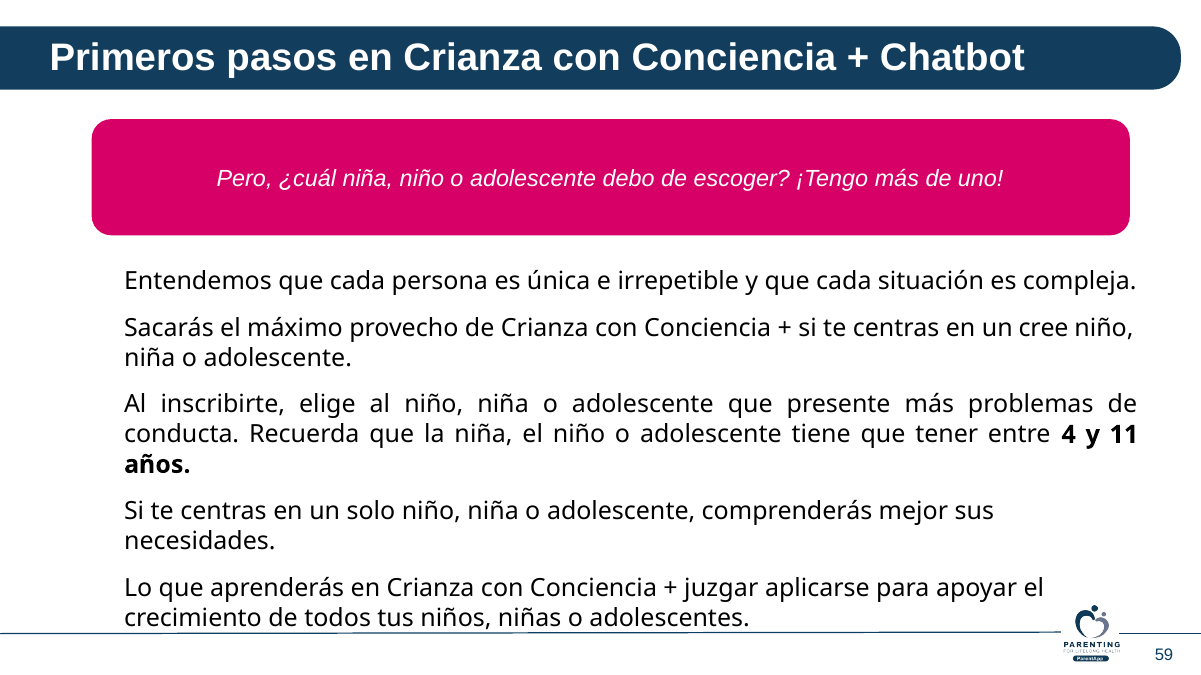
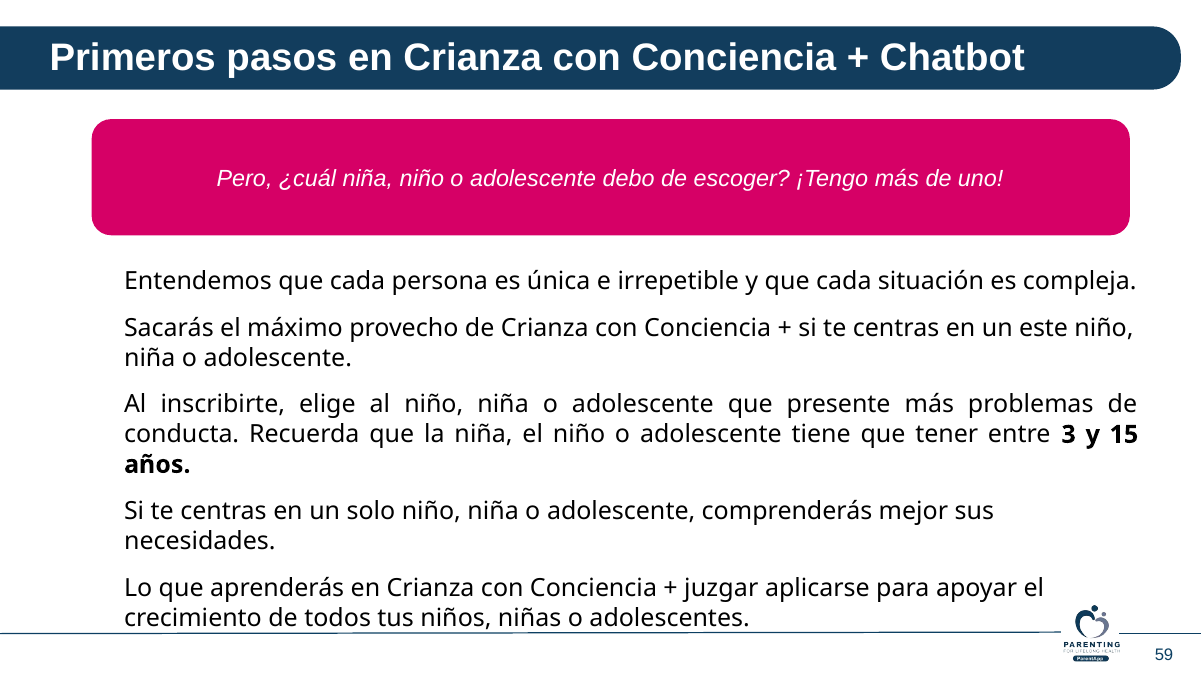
cree: cree -> este (1044, 328)
4: 4 -> 3 (1069, 435)
11: 11 -> 15 (1124, 435)
